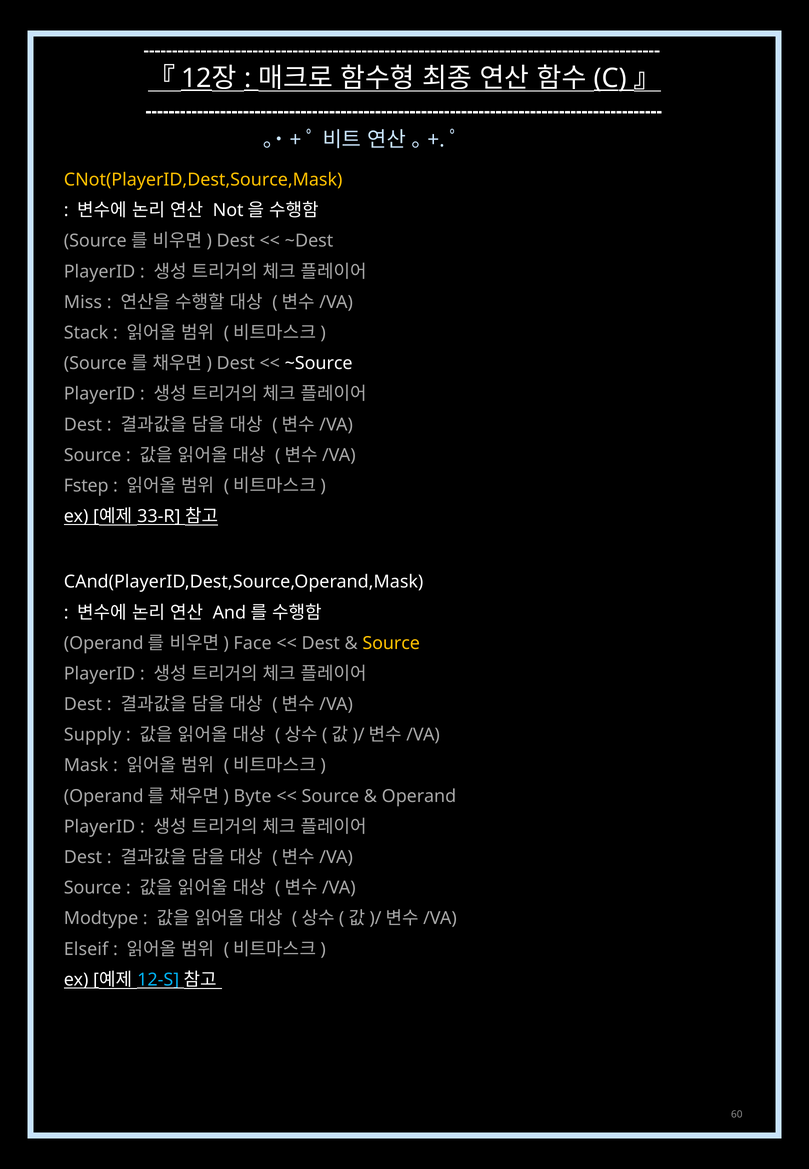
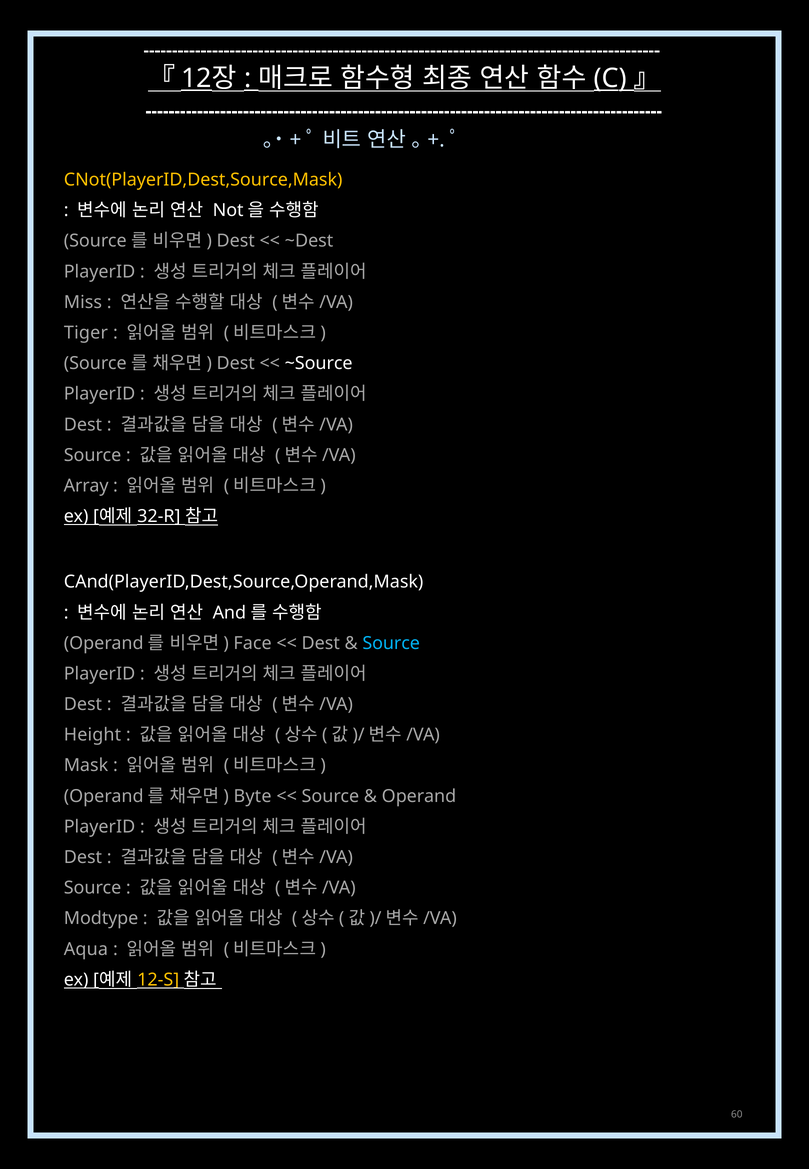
Stack: Stack -> Tiger (86, 333)
Fstep: Fstep -> Array (86, 486)
33-R: 33-R -> 32-R (159, 516)
Source colour: yellow -> light blue (391, 643)
Supply: Supply -> Height (93, 735)
Elseif: Elseif -> Aqua (86, 949)
12-S colour: light blue -> yellow (158, 979)
